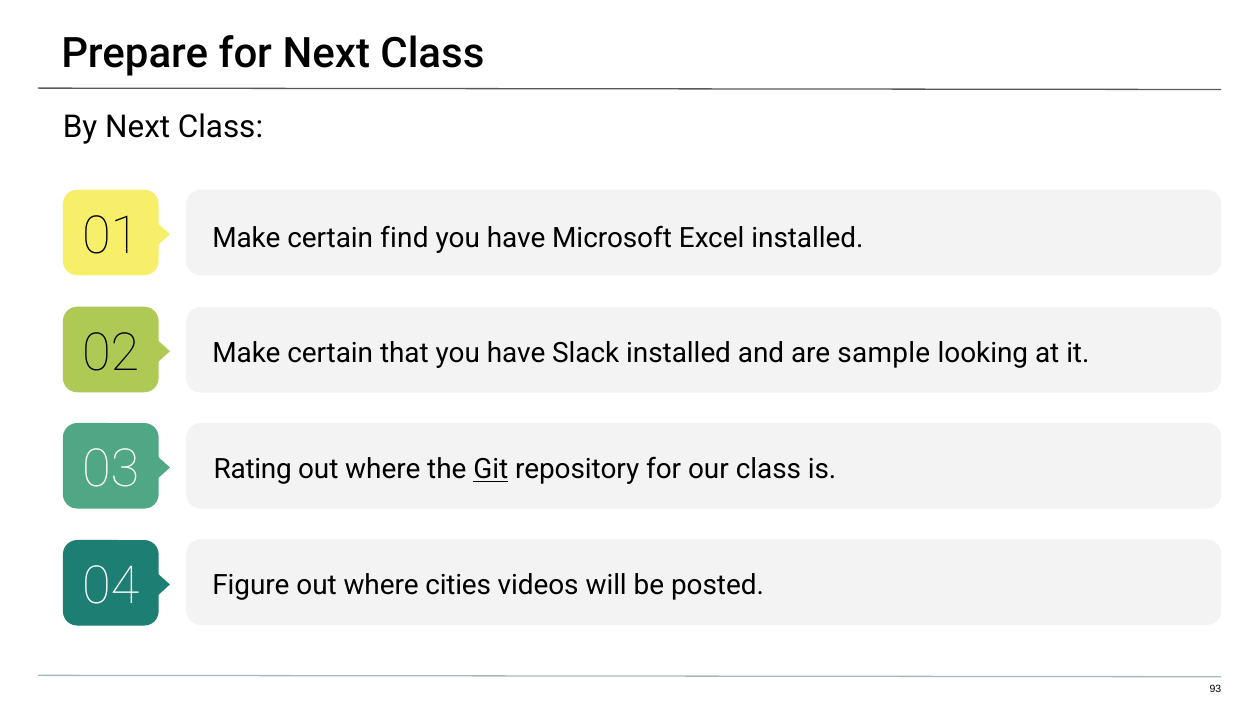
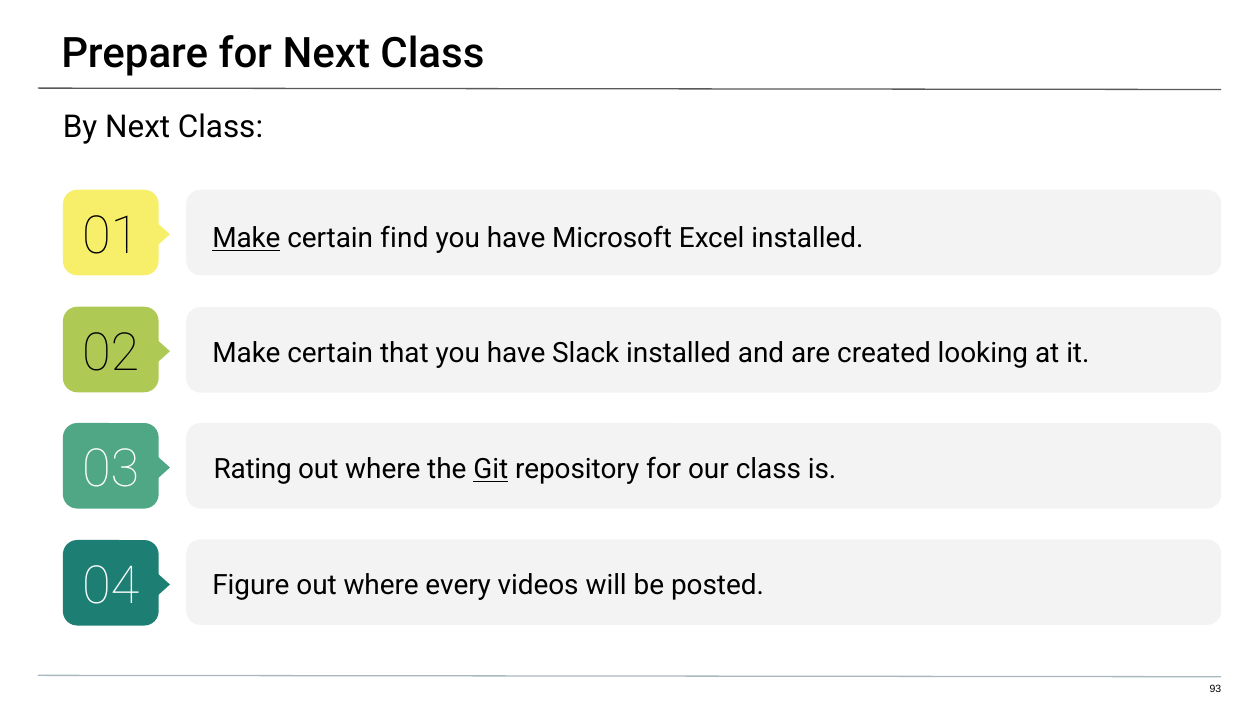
Make underline: none -> present (246, 239)
sample: sample -> created (884, 354)
cities: cities -> every (458, 586)
